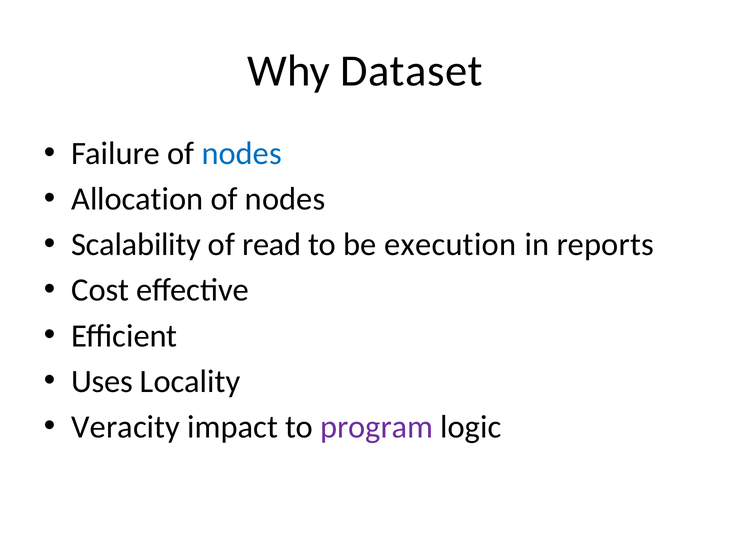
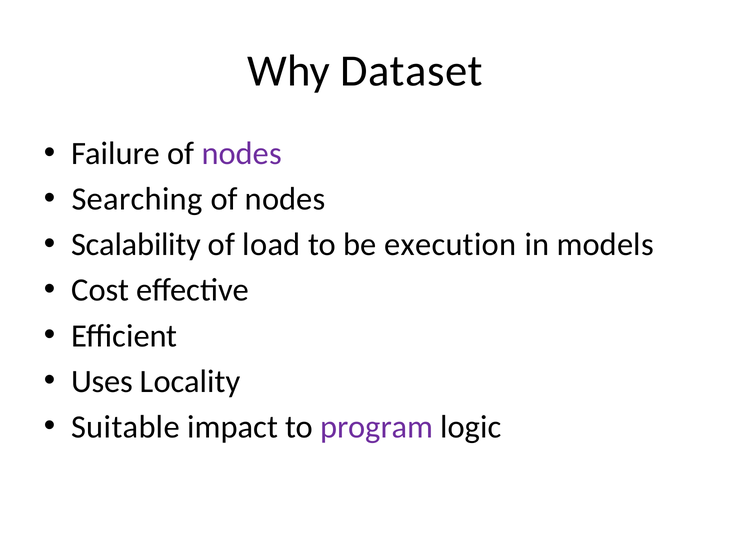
nodes colour: blue -> purple (242, 153)
Allocation: Allocation -> Searching (137, 199)
read: read -> load (271, 244)
reports: reports -> models (605, 244)
Veracity: Veracity -> Suitable (126, 426)
